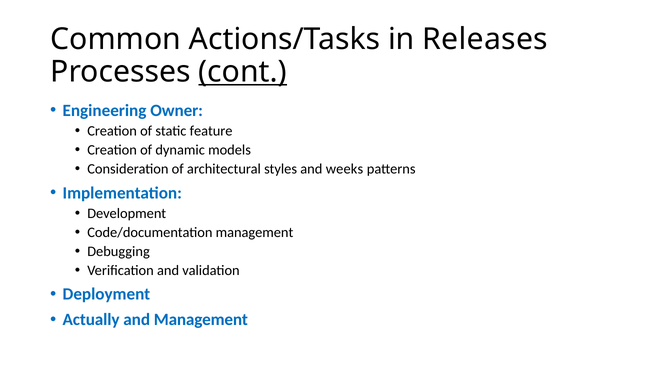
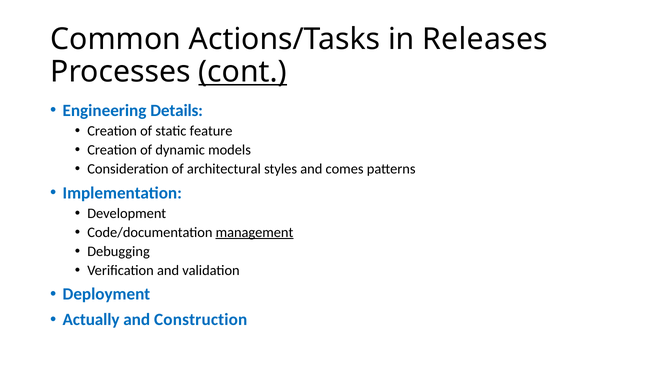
Owner: Owner -> Details (177, 110)
weeks: weeks -> comes (345, 169)
management underline: none -> present (255, 232)
and Management: Management -> Construction (201, 319)
